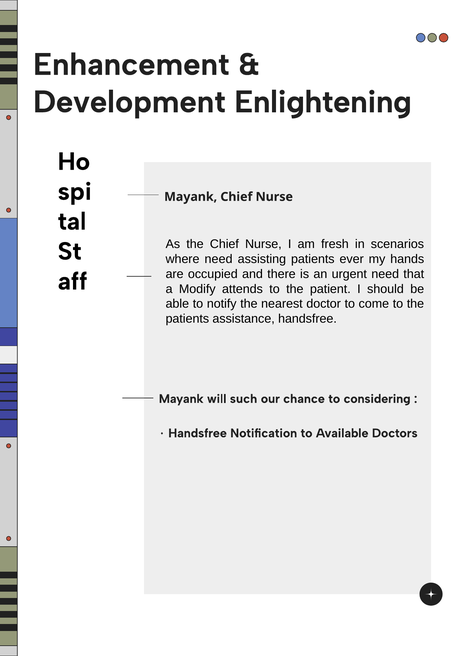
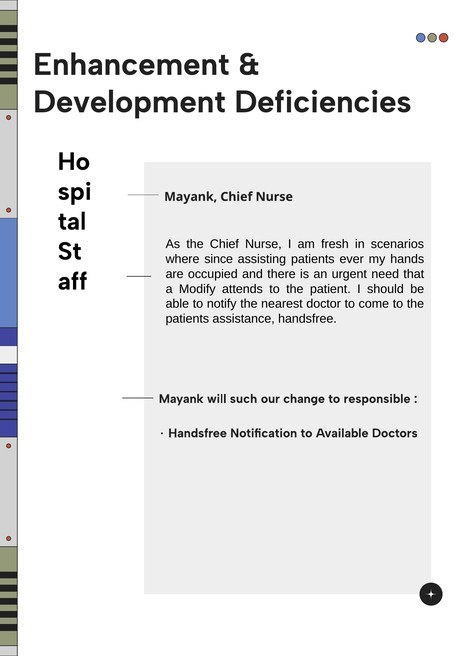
Enlightening: Enlightening -> Deficiencies (323, 102)
where need: need -> since (219, 259)
chance: chance -> change (304, 399)
considering: considering -> responsible (377, 399)
